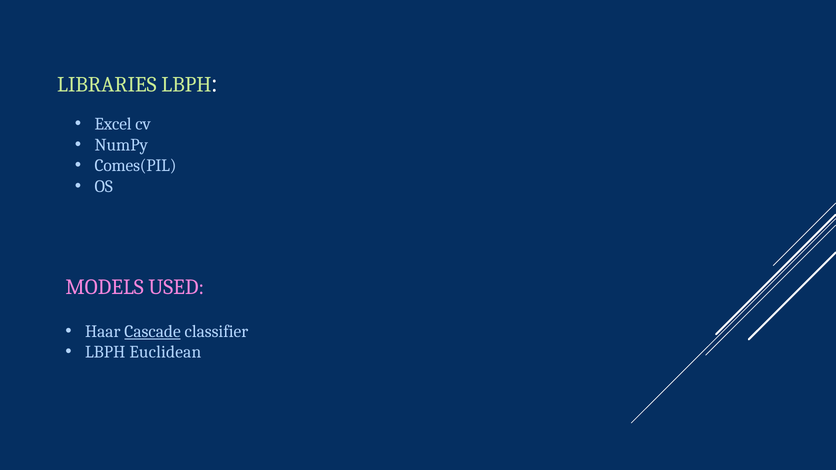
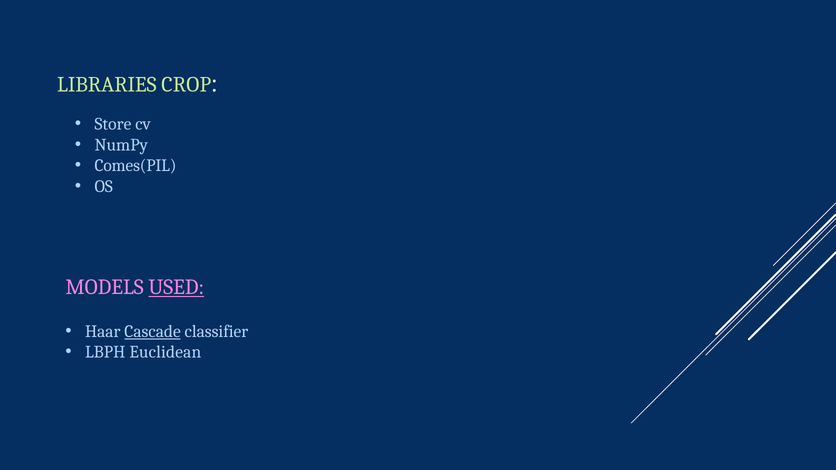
LIBRARIES LBPH: LBPH -> CROP (186, 84)
Excel: Excel -> Store (113, 124)
USED underline: none -> present (176, 287)
